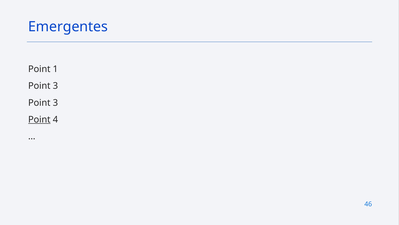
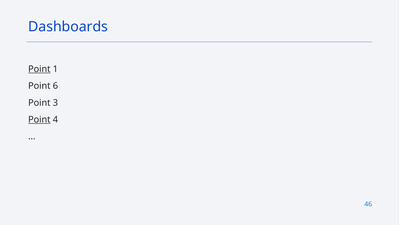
Emergentes: Emergentes -> Dashboards (68, 27)
Point underline: none -> present (39, 69)
3: 3 -> 6 (55, 86)
